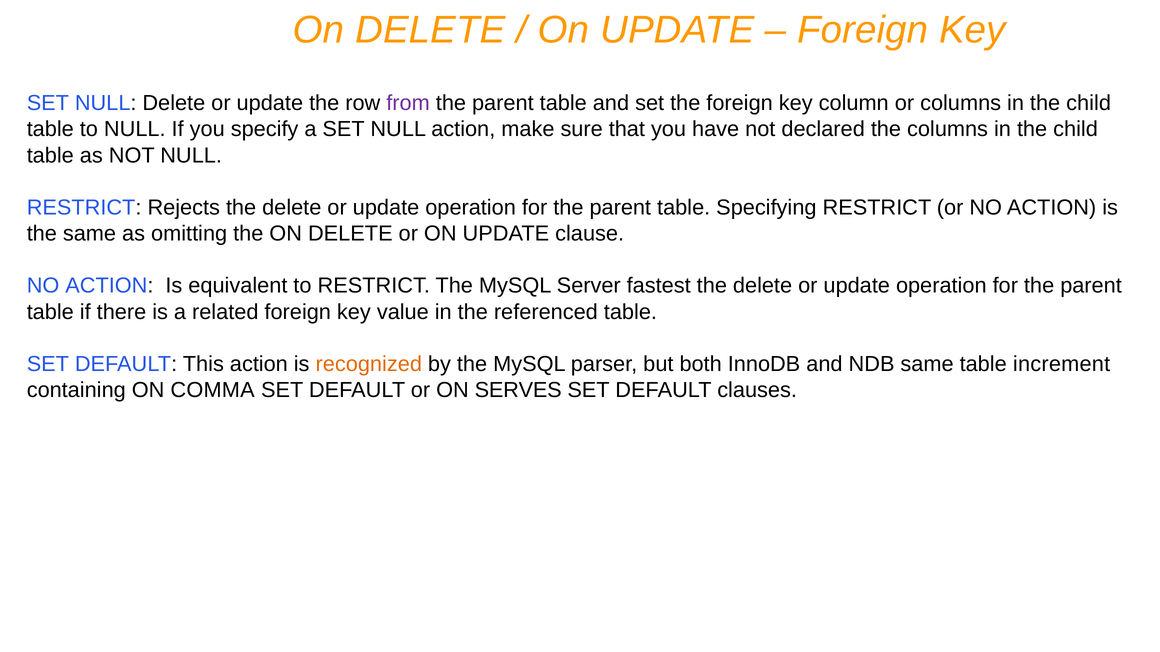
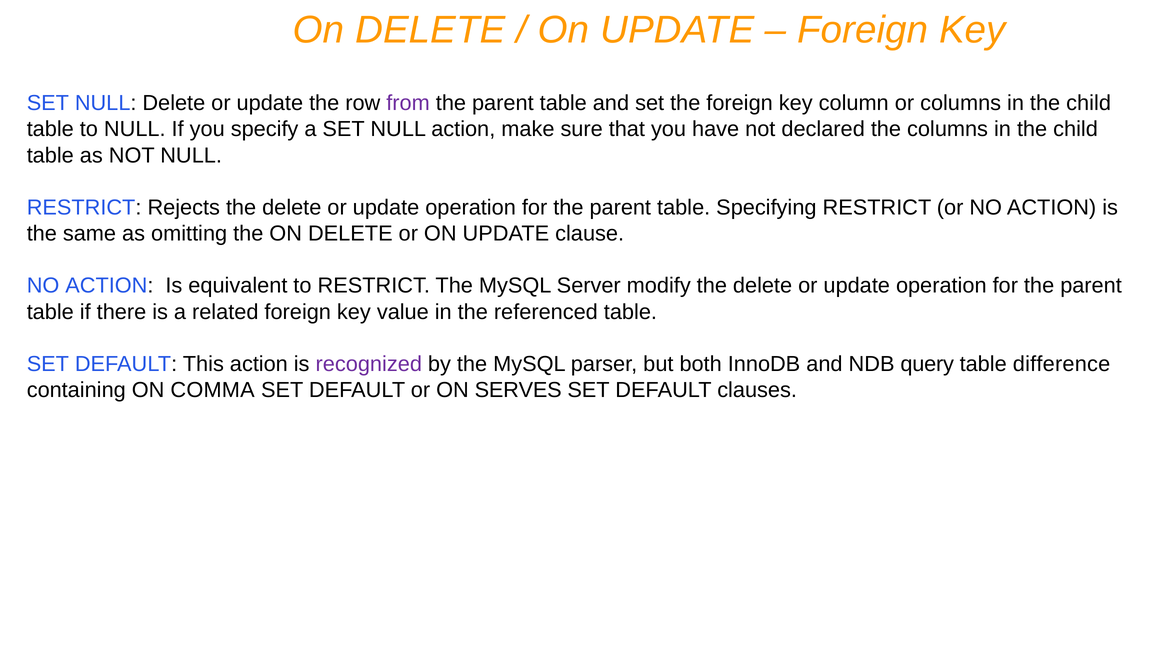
fastest: fastest -> modify (659, 286)
recognized colour: orange -> purple (369, 364)
NDB same: same -> query (927, 364)
increment: increment -> difference (1062, 364)
